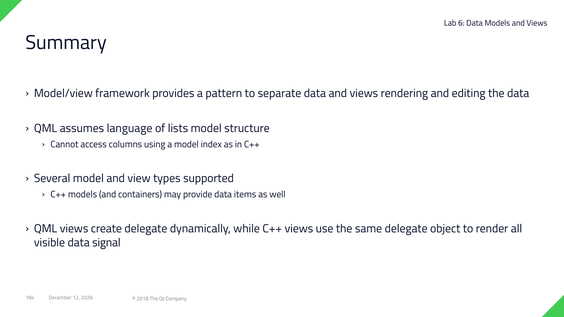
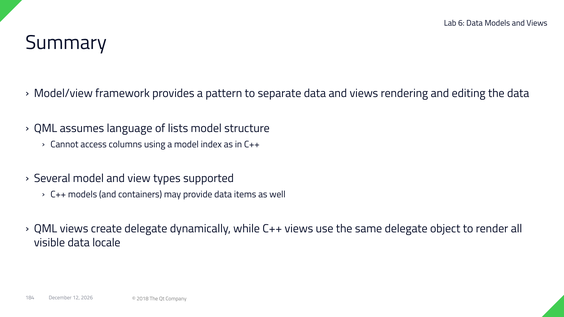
signal: signal -> locale (106, 243)
